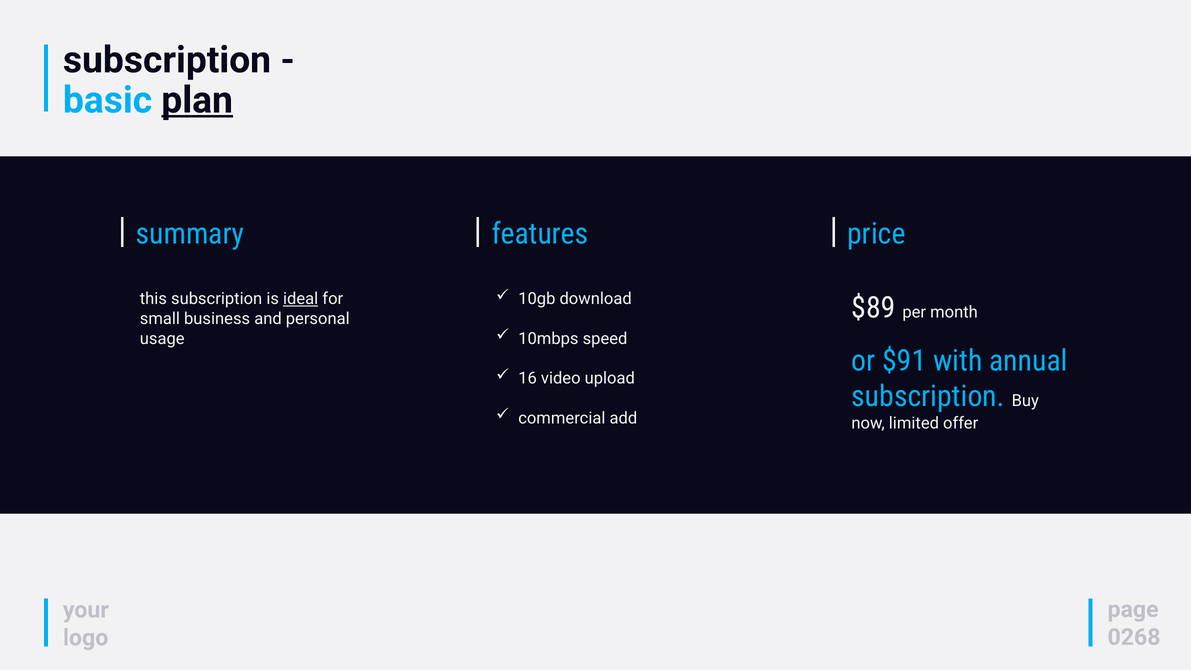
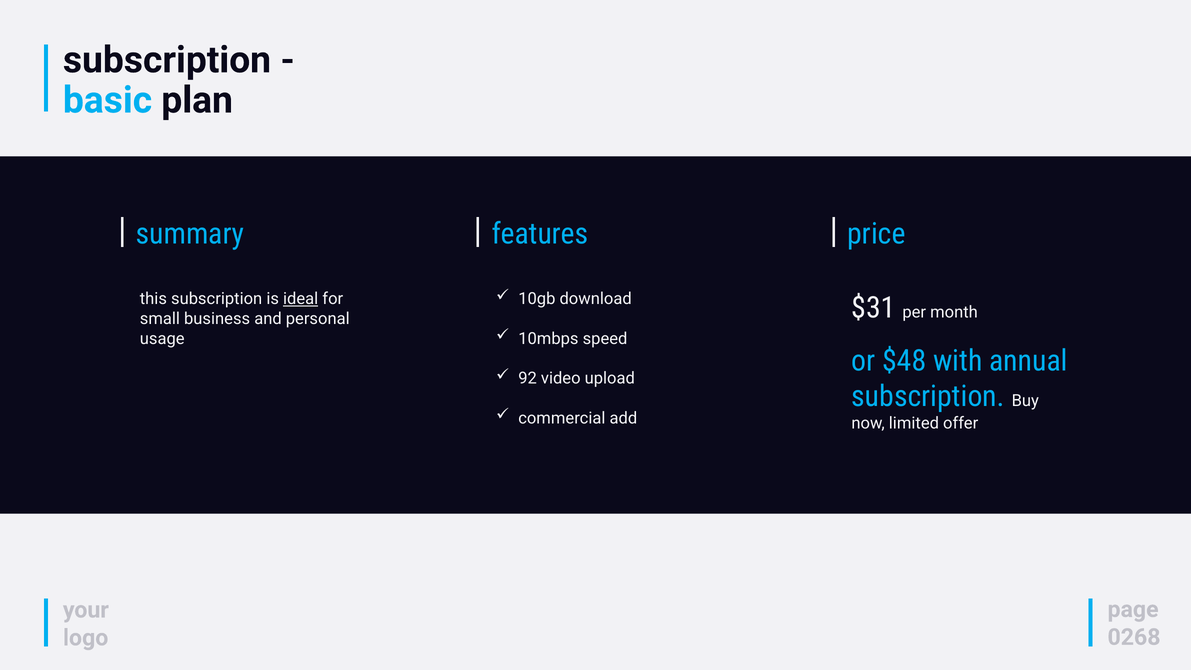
plan underline: present -> none (197, 100)
$89: $89 -> $31 (873, 308)
$91: $91 -> $48 (904, 361)
16: 16 -> 92 (528, 378)
